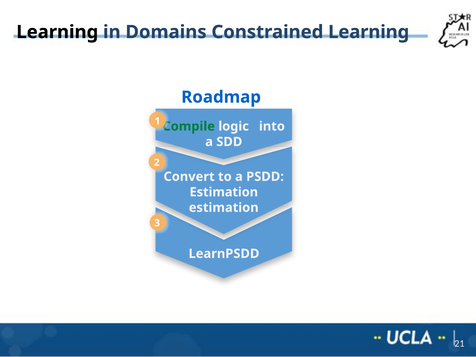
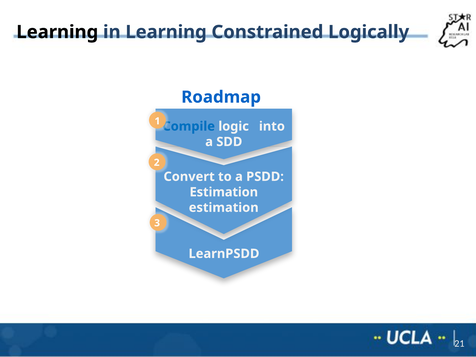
in Domains: Domains -> Learning (166, 32)
Constrained Learning: Learning -> Logically (369, 32)
Compile colour: green -> blue (189, 126)
